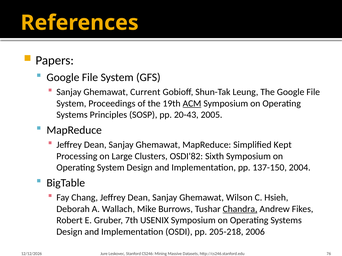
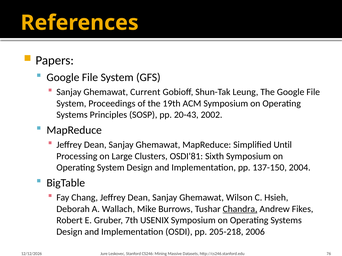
ACM underline: present -> none (192, 104)
2005: 2005 -> 2002 (212, 115)
Kept: Kept -> Until (283, 145)
OSDI'82: OSDI'82 -> OSDI'81 (186, 156)
